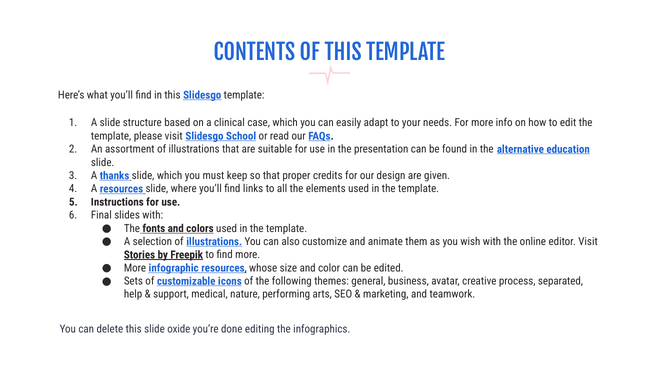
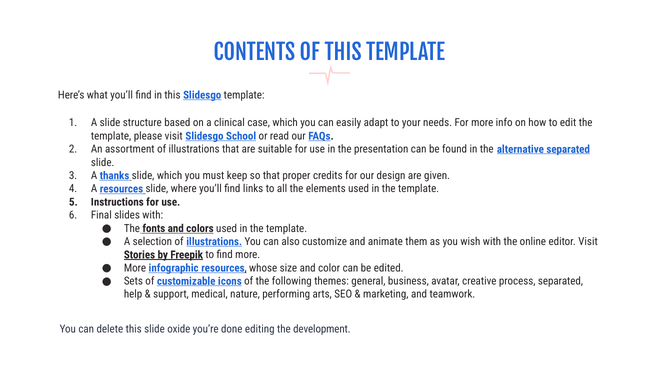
alternative education: education -> separated (568, 149)
infographics: infographics -> development (322, 329)
